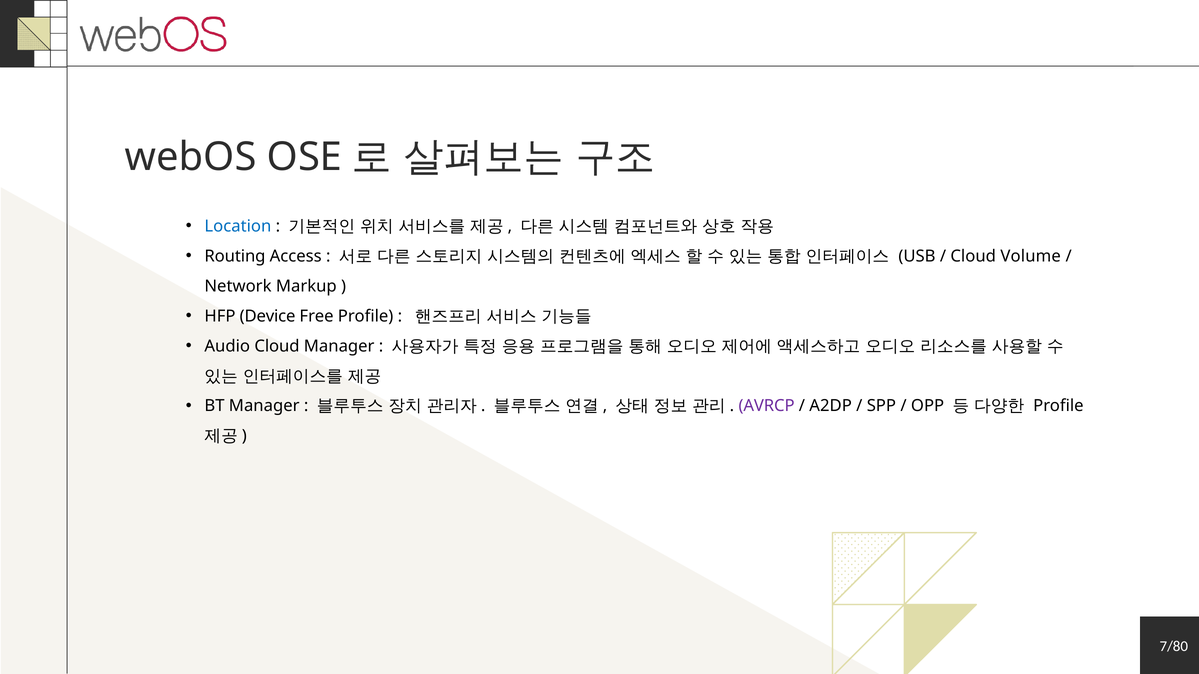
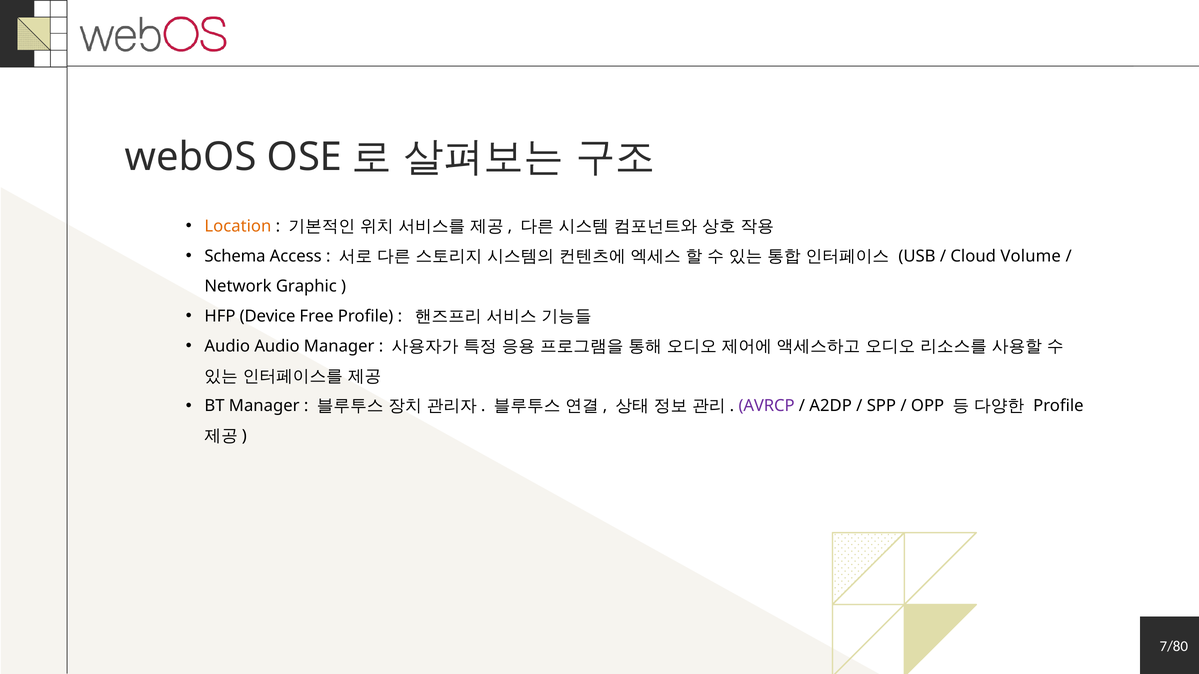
Location colour: blue -> orange (238, 226)
Routing: Routing -> Schema (235, 256)
Markup: Markup -> Graphic (306, 286)
Audio Cloud: Cloud -> Audio (277, 346)
